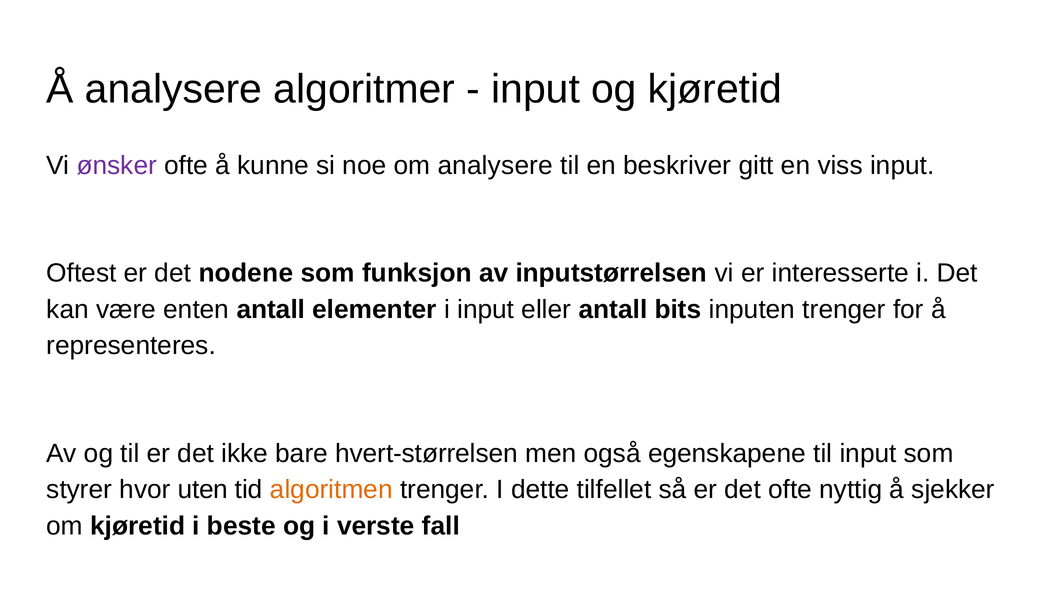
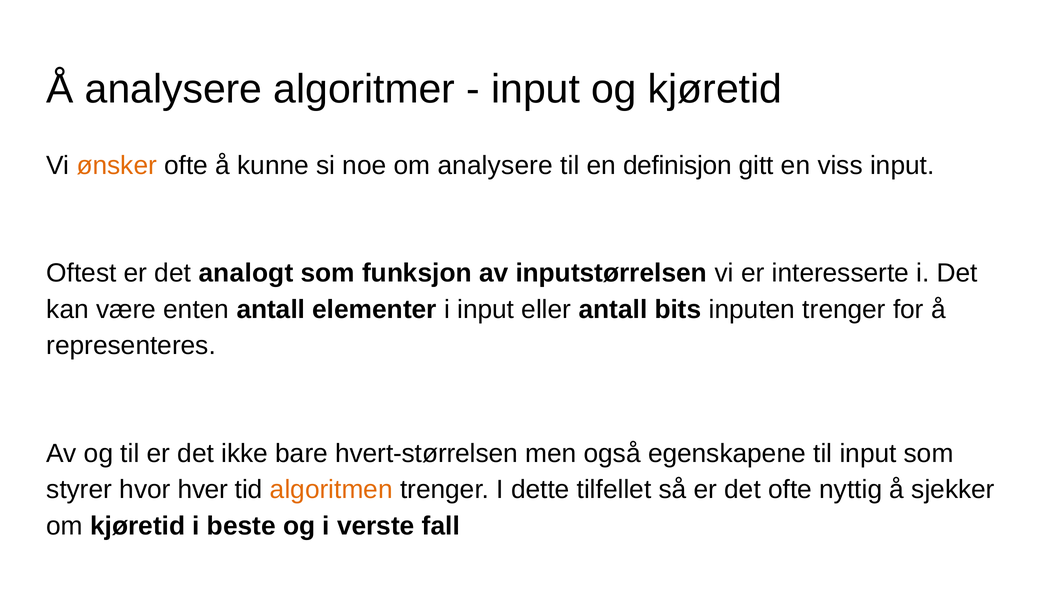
ønsker colour: purple -> orange (117, 166)
beskriver: beskriver -> definisjon (677, 166)
nodene: nodene -> analogt (246, 273)
uten: uten -> hver (203, 490)
